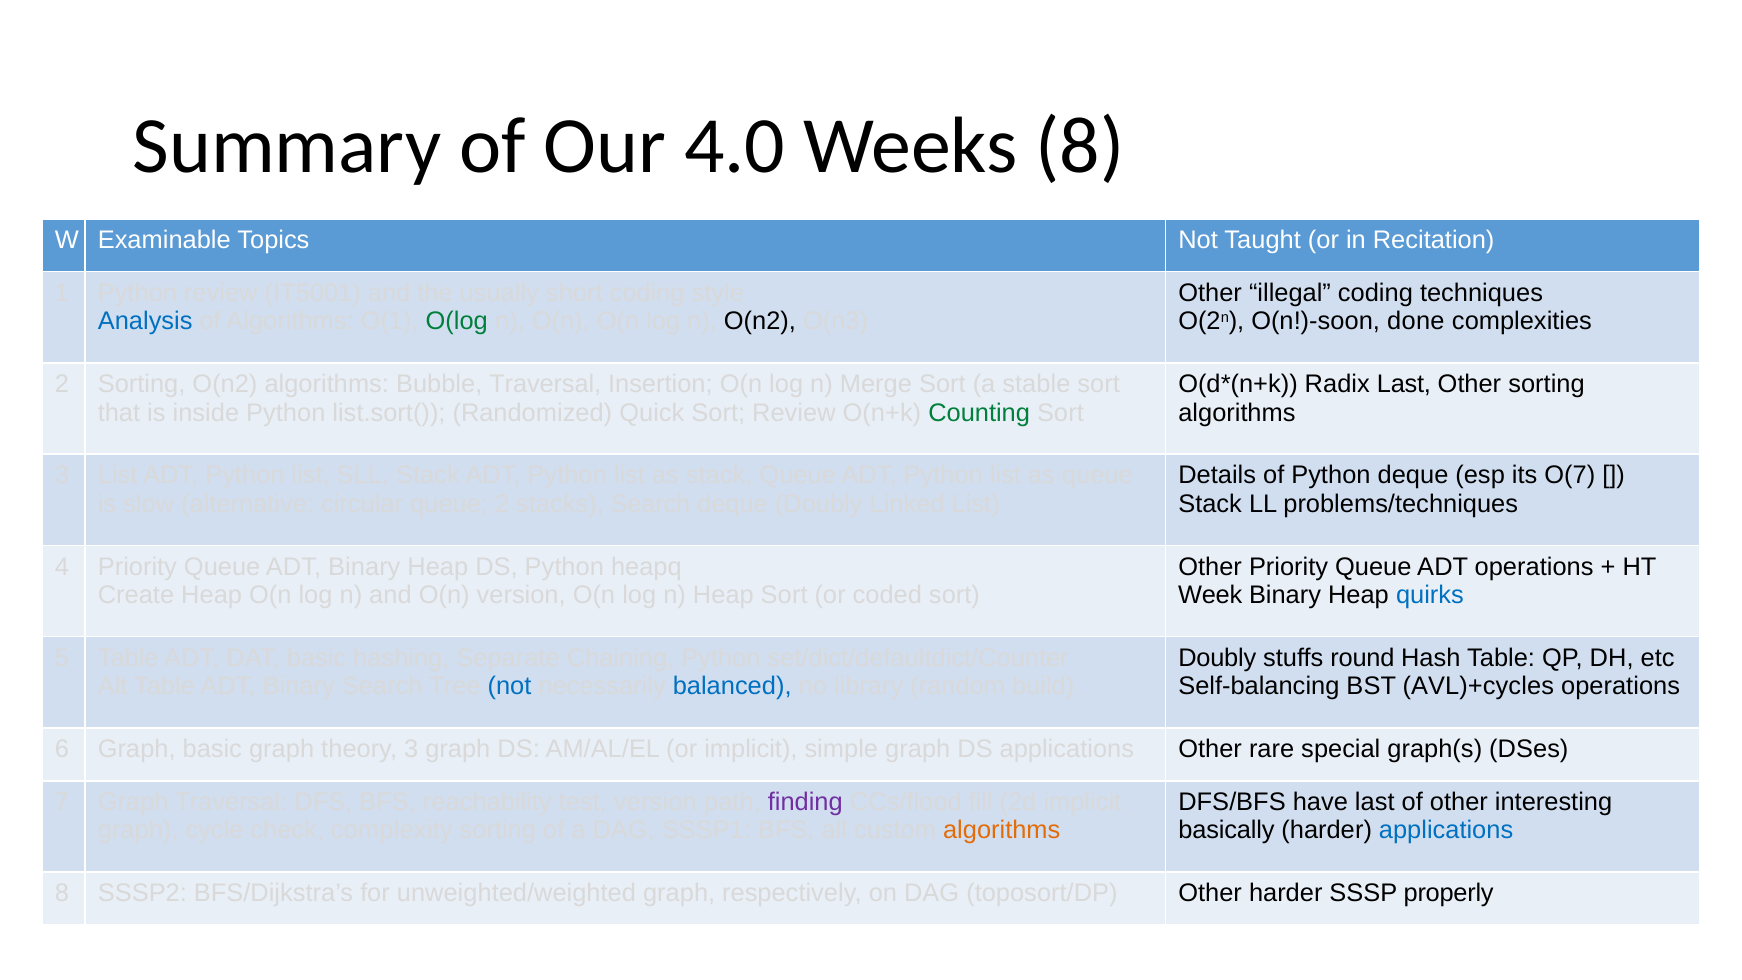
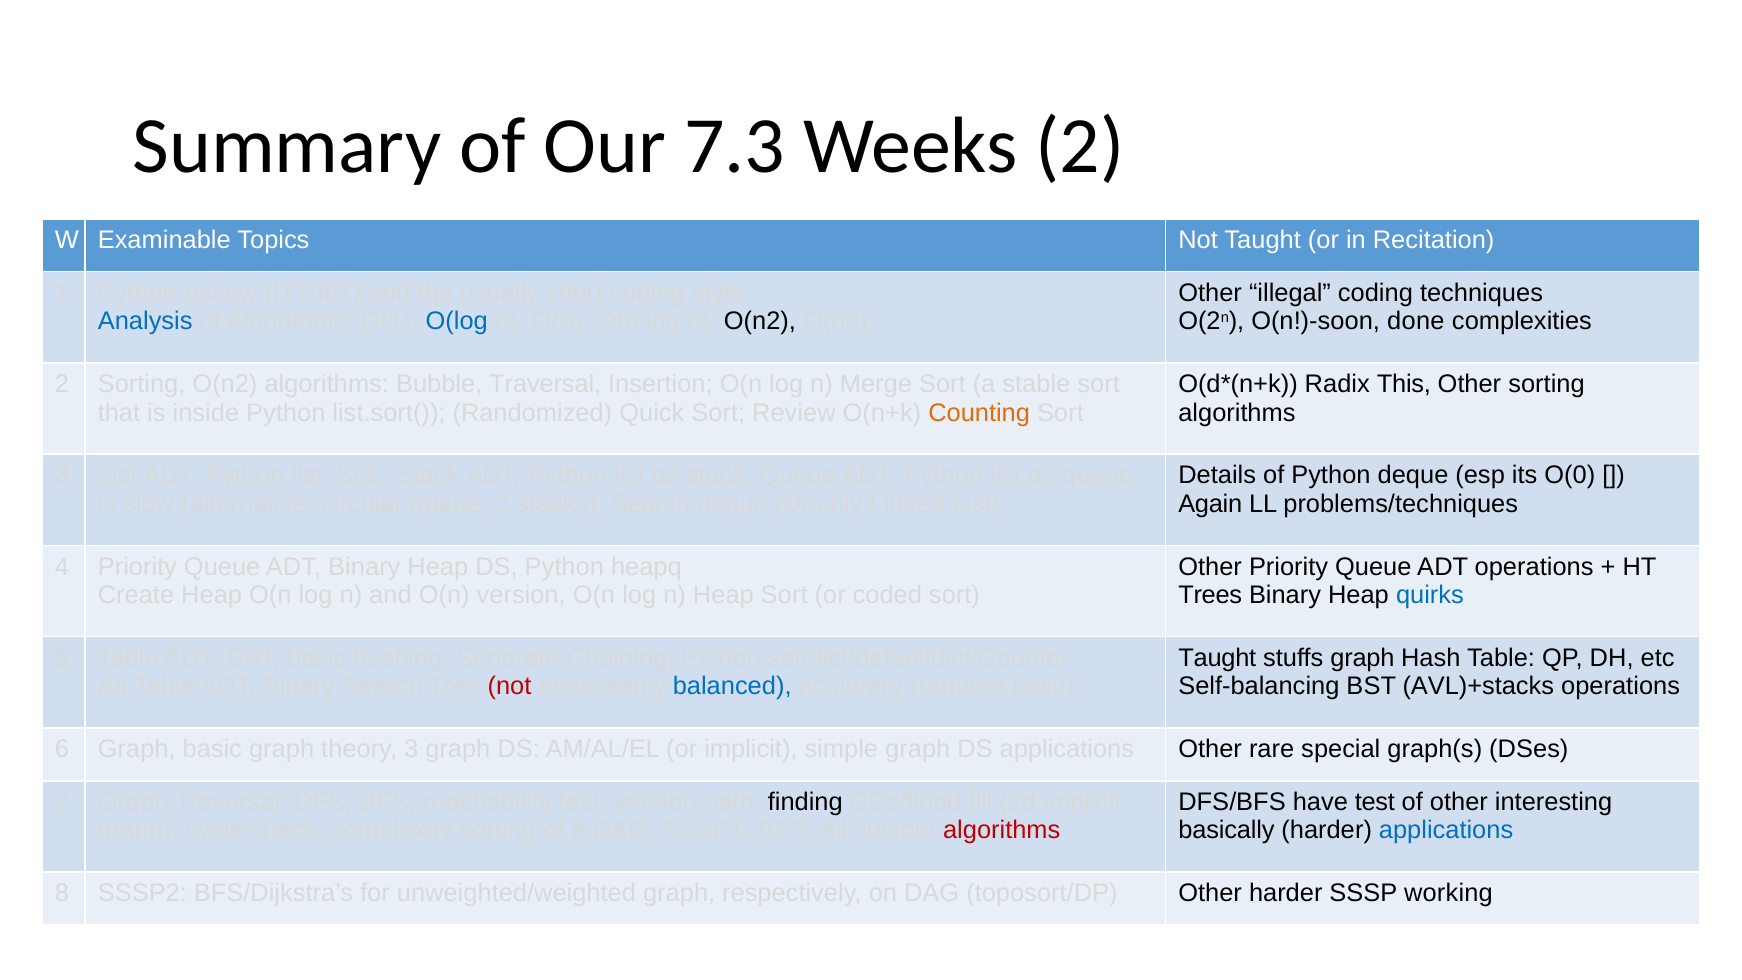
4.0: 4.0 -> 7.3 (735, 146)
Weeks 8: 8 -> 2 (1080, 146)
O(log colour: green -> blue (457, 321)
Radix Last: Last -> This (1404, 384)
Counting colour: green -> orange (979, 413)
O(7: O(7 -> O(0 (1570, 475)
Stack: Stack -> Again (1210, 504)
Week: Week -> Trees (1210, 595)
Doubly: Doubly -> Taught (1217, 658)
stuffs round: round -> graph (1362, 658)
not colour: blue -> red (509, 686)
AVL)+cycles: AVL)+cycles -> AVL)+stacks (1478, 686)
finding colour: purple -> black (805, 802)
have last: last -> test (1375, 802)
algorithms colour: orange -> red (1002, 830)
properly: properly -> working (1448, 893)
